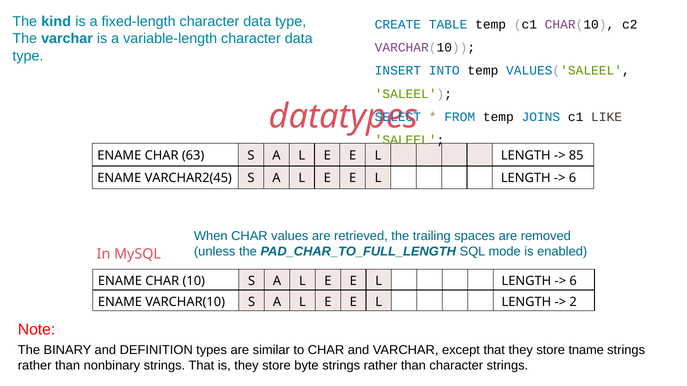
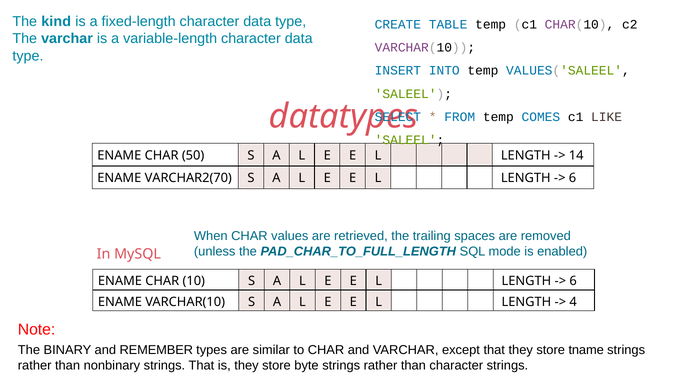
JOINS: JOINS -> COMES (541, 117)
63: 63 -> 50 (193, 155)
85: 85 -> 14 (576, 155)
VARCHAR2(45: VARCHAR2(45 -> VARCHAR2(70 (188, 178)
2: 2 -> 4 (573, 302)
DEFINITION: DEFINITION -> REMEMBER (156, 350)
